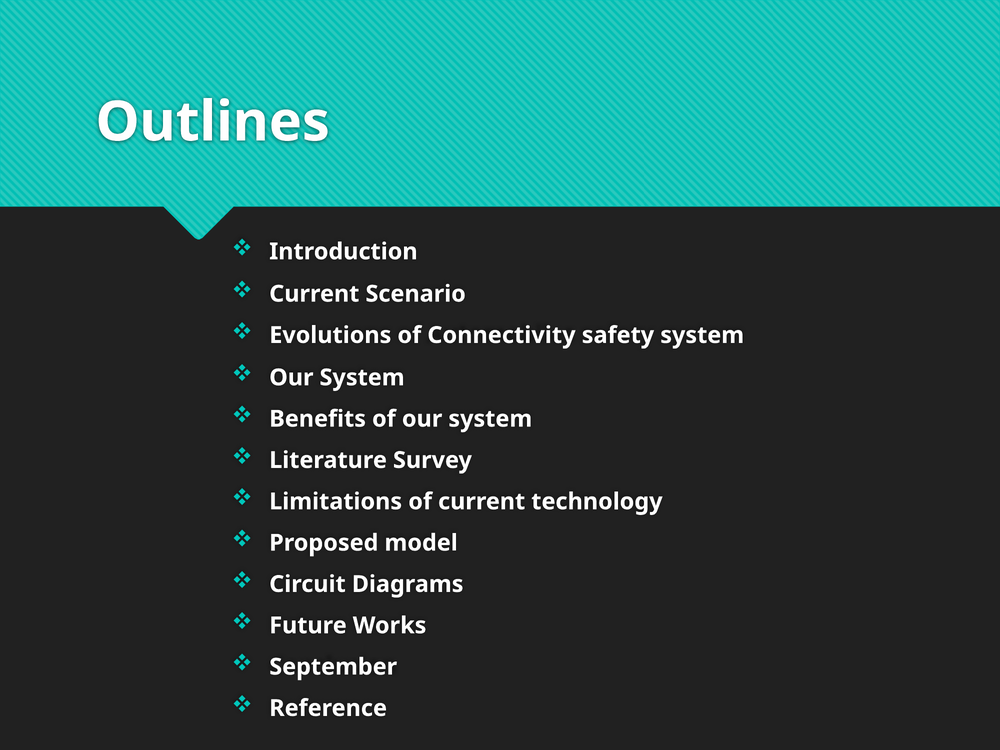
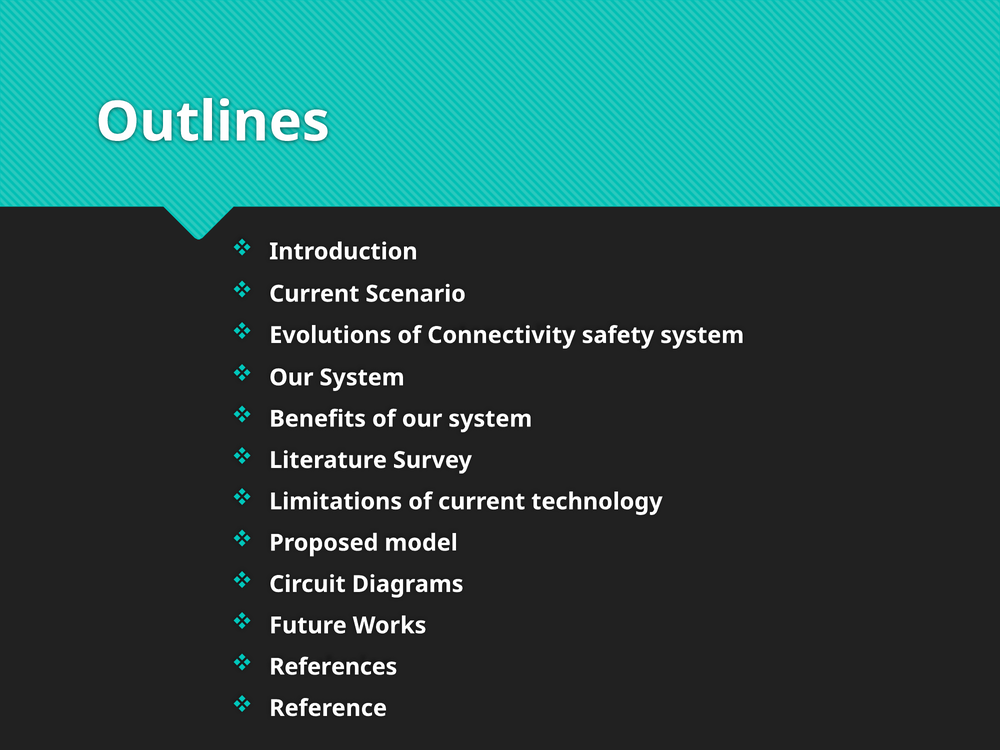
September: September -> References (333, 667)
